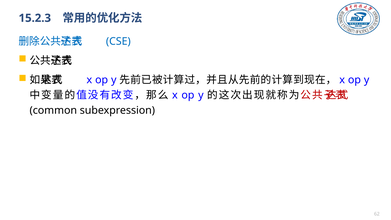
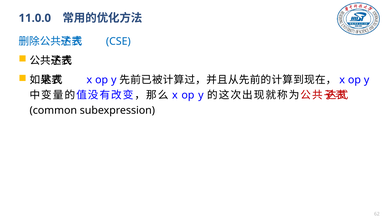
15.2.3: 15.2.3 -> 11.0.0 (35, 18)
